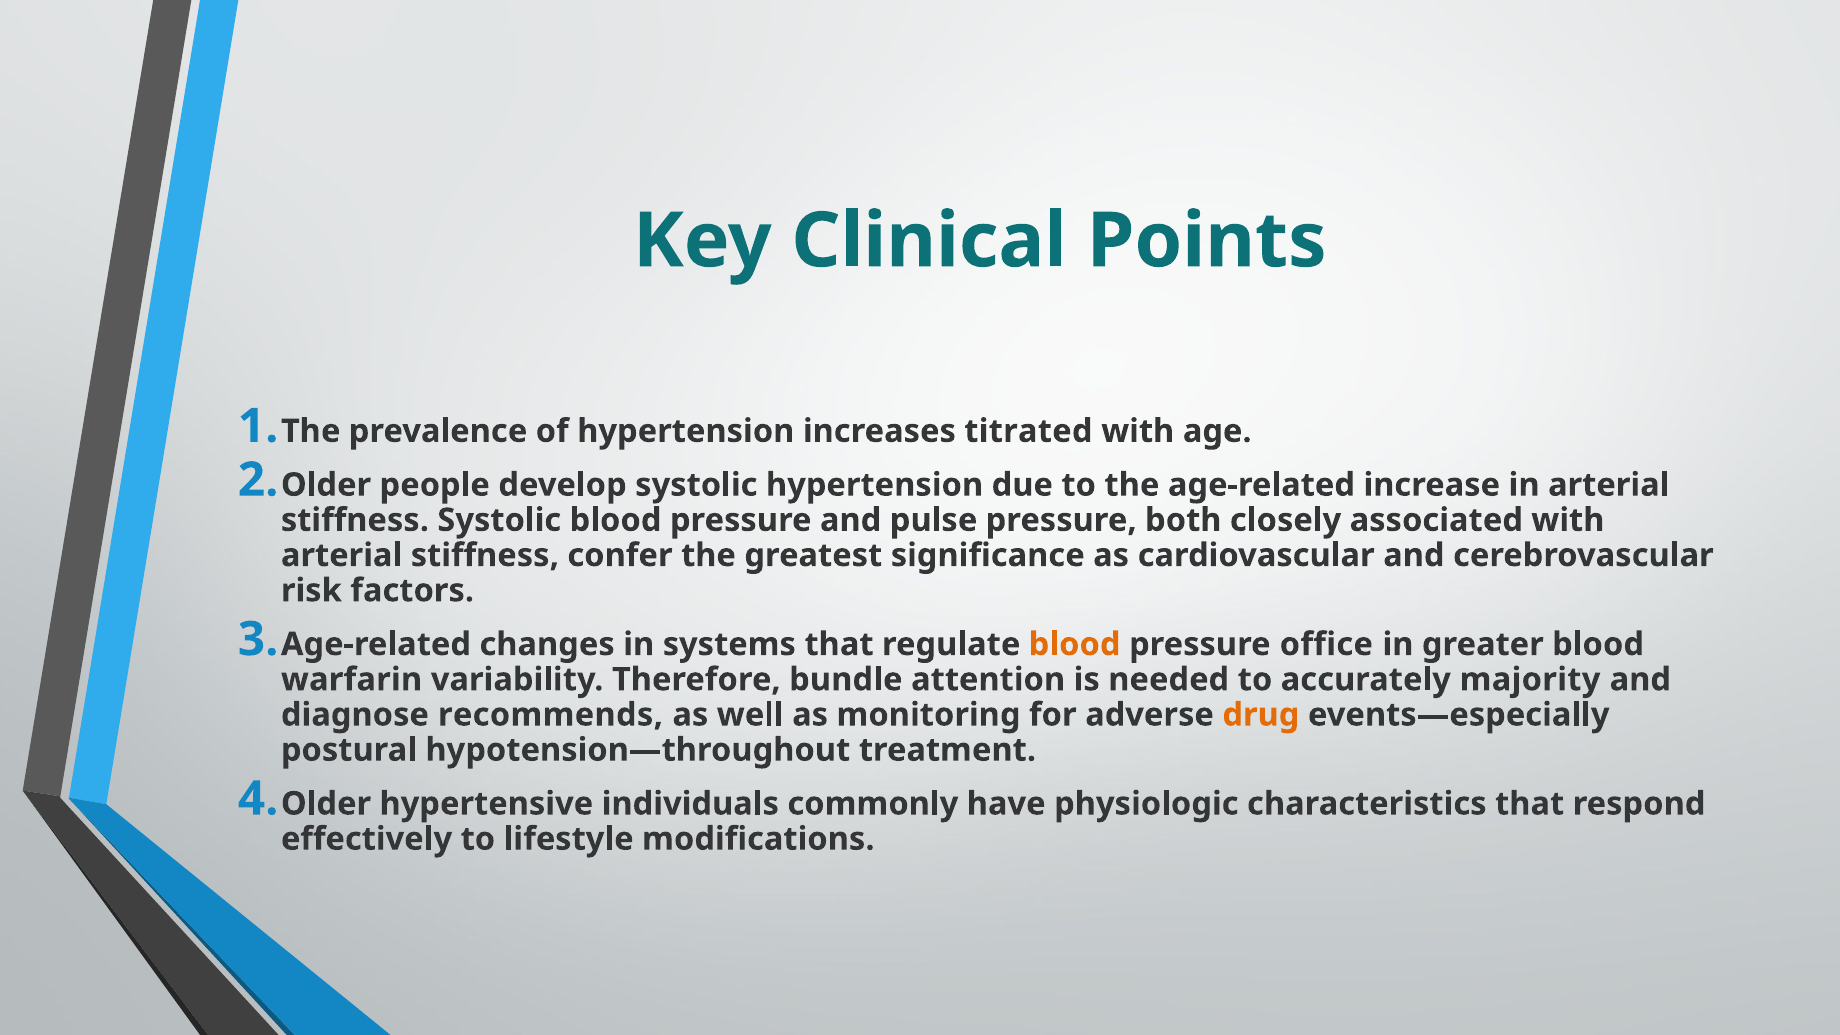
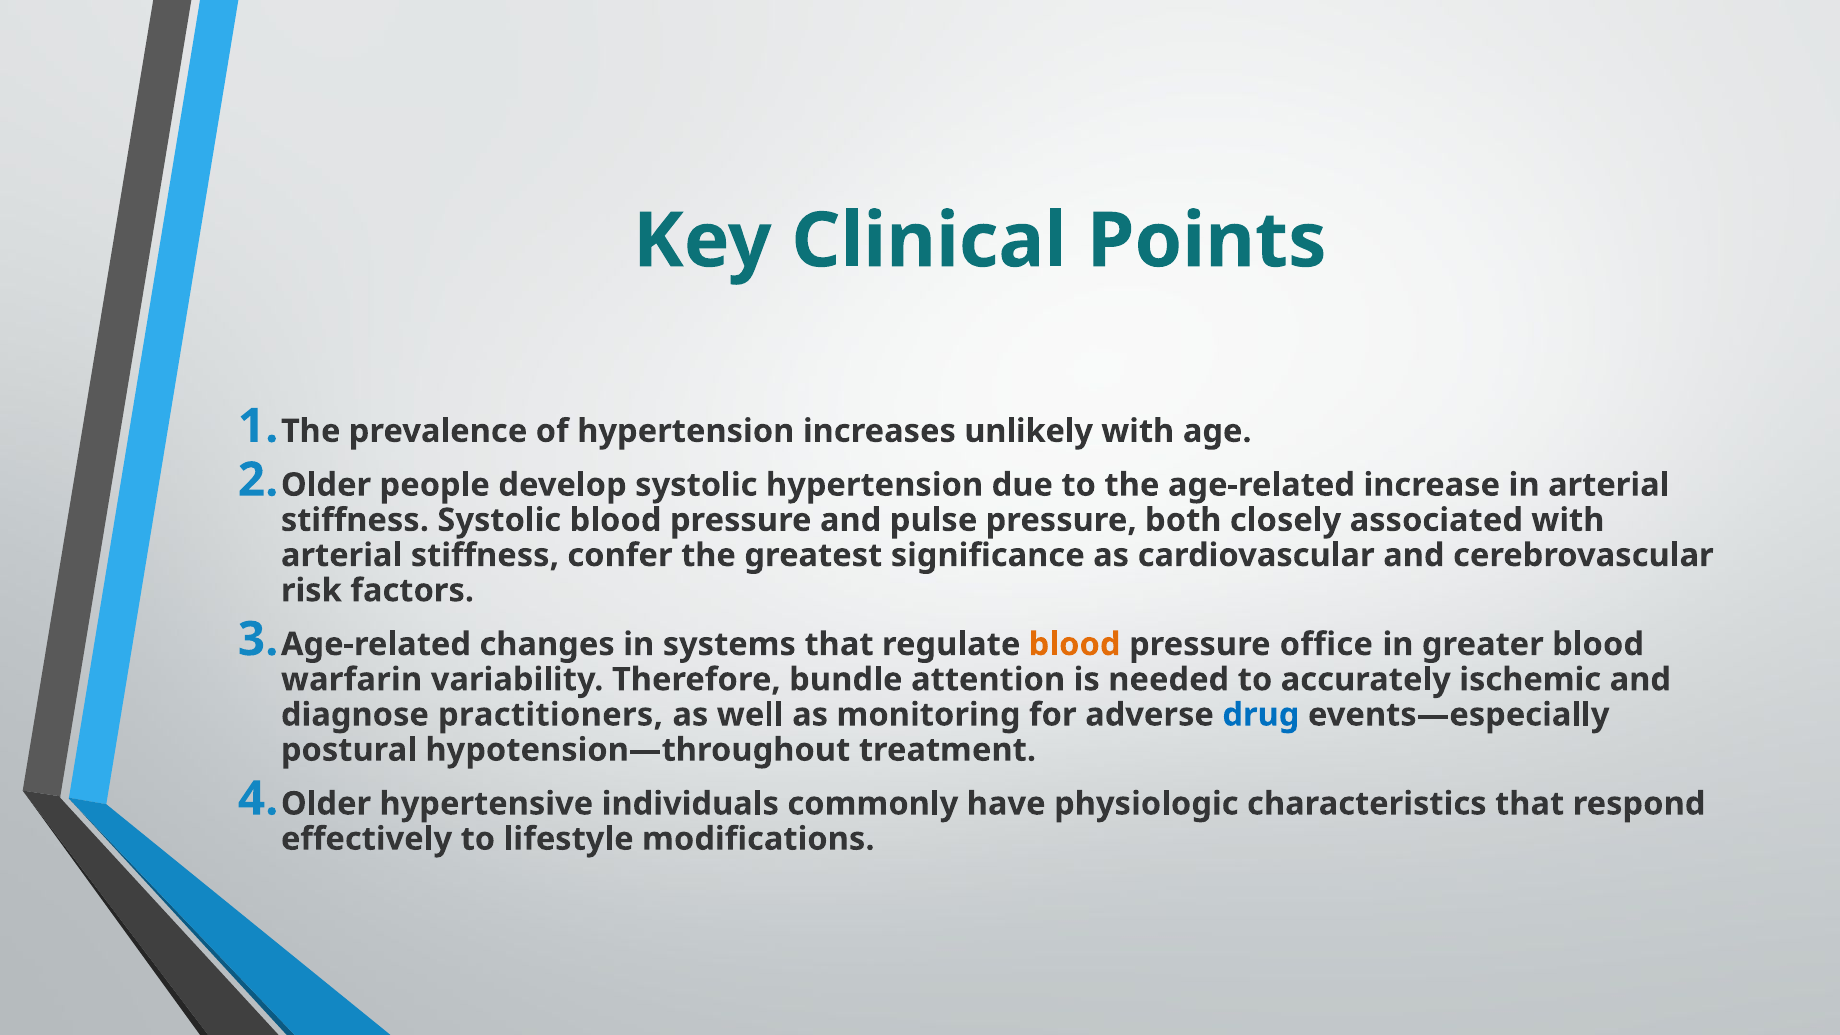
titrated: titrated -> unlikely (1029, 431)
majority: majority -> ischemic (1530, 680)
recommends: recommends -> practitioners (550, 715)
drug colour: orange -> blue (1261, 715)
